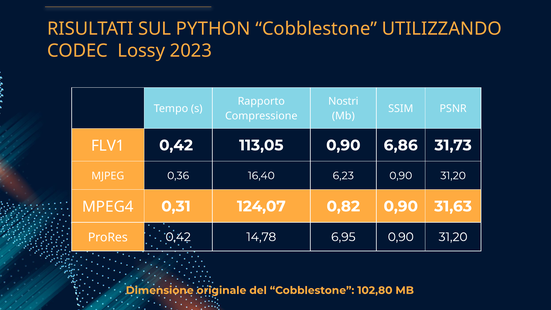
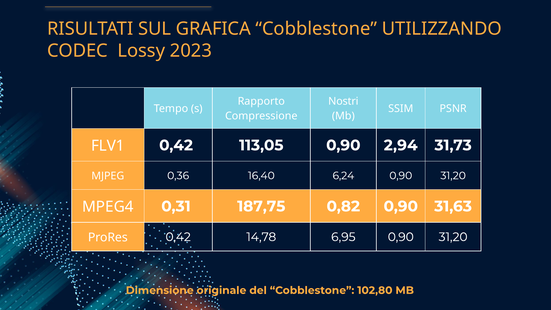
PYTHON: PYTHON -> GRAFICA (213, 29)
6,86: 6,86 -> 2,94 (401, 145)
6,23: 6,23 -> 6,24 (343, 176)
124,07: 124,07 -> 187,75 (261, 206)
